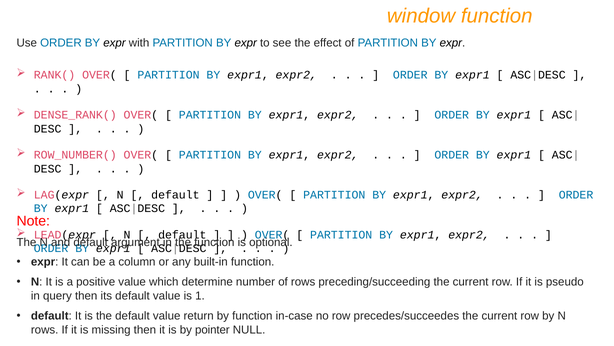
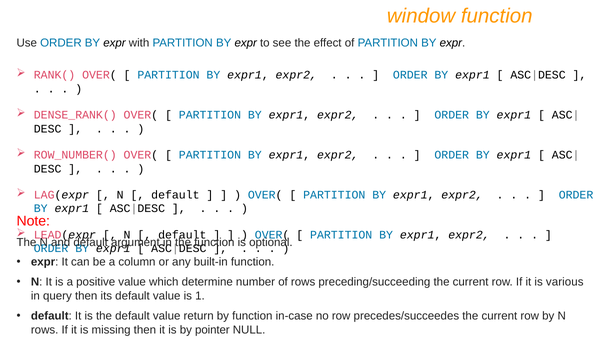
pseudo: pseudo -> various (565, 282)
